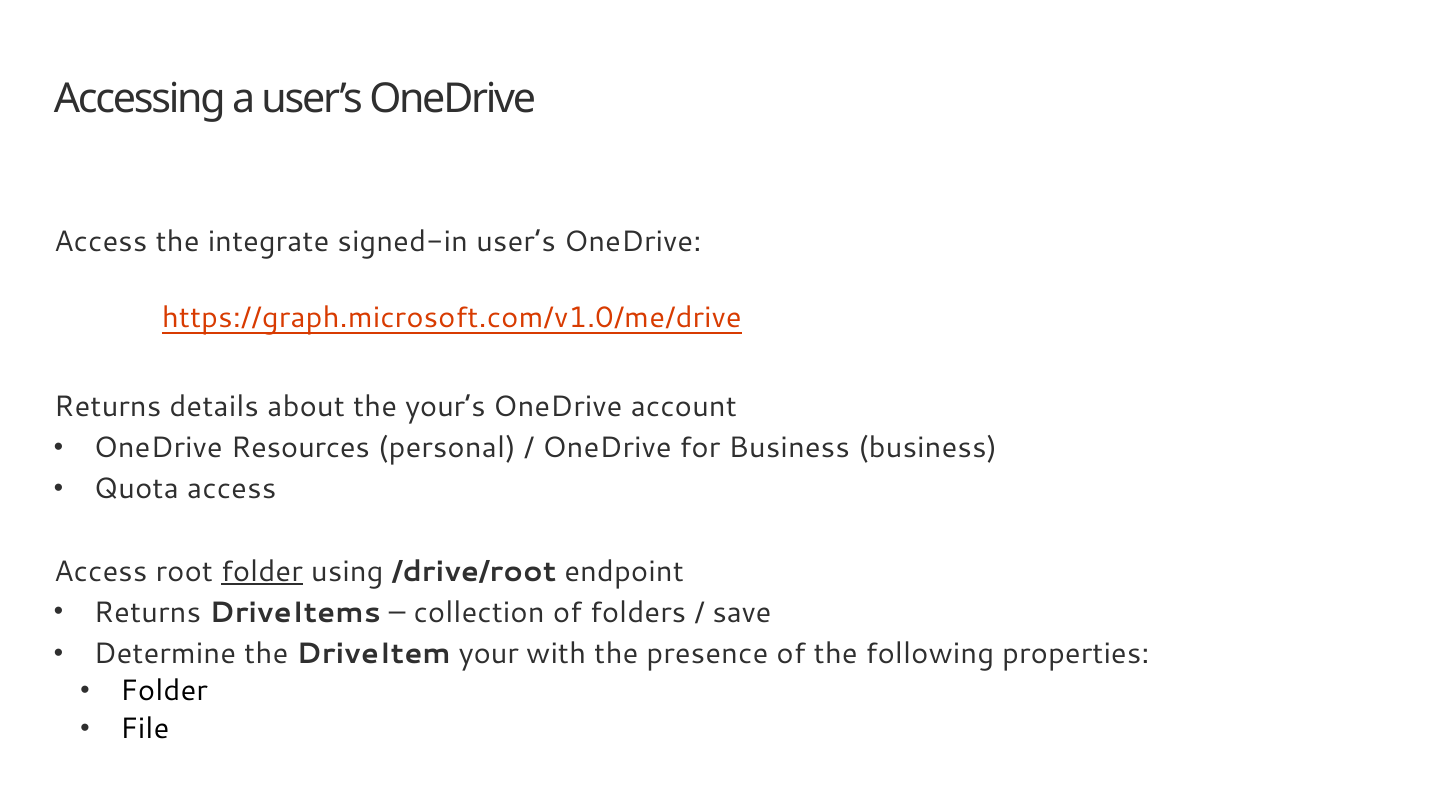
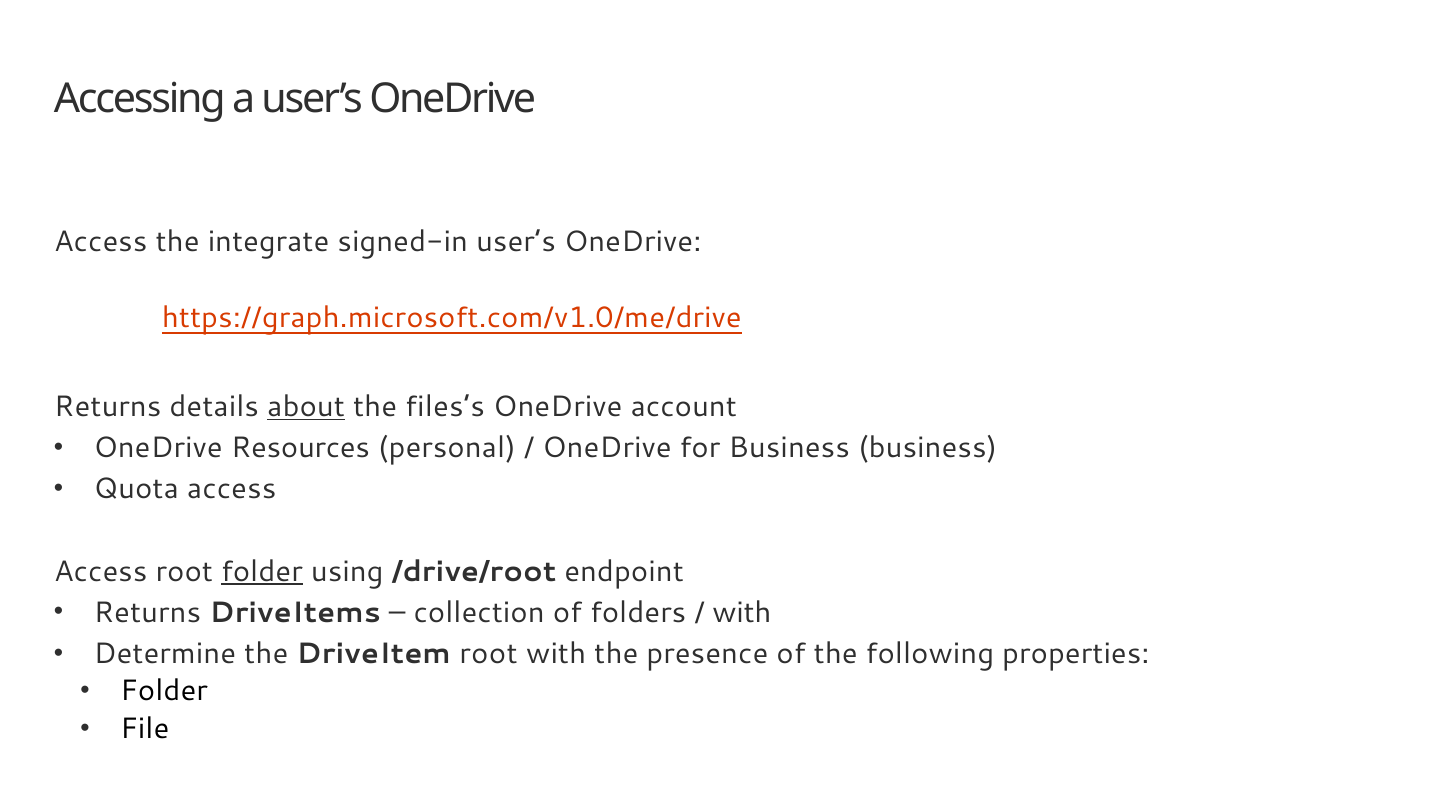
about underline: none -> present (306, 407)
your’s: your’s -> files’s (445, 407)
save: save -> with (742, 613)
DriveItem your: your -> root (488, 654)
